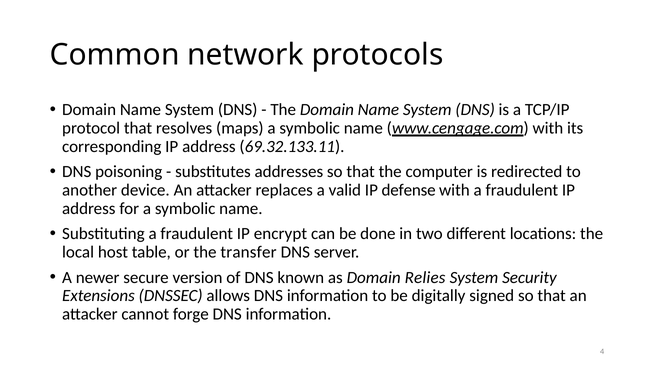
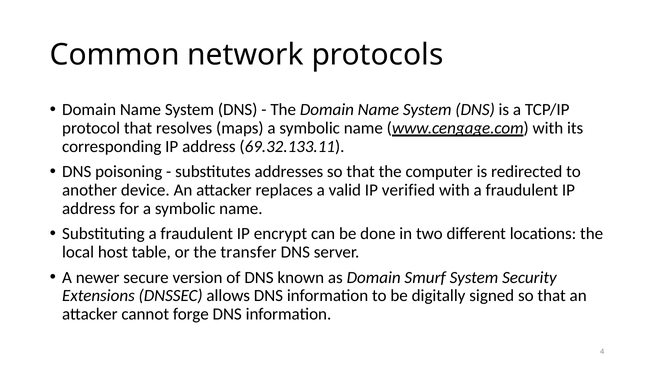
defense: defense -> verified (408, 190)
Relies: Relies -> Smurf (425, 277)
